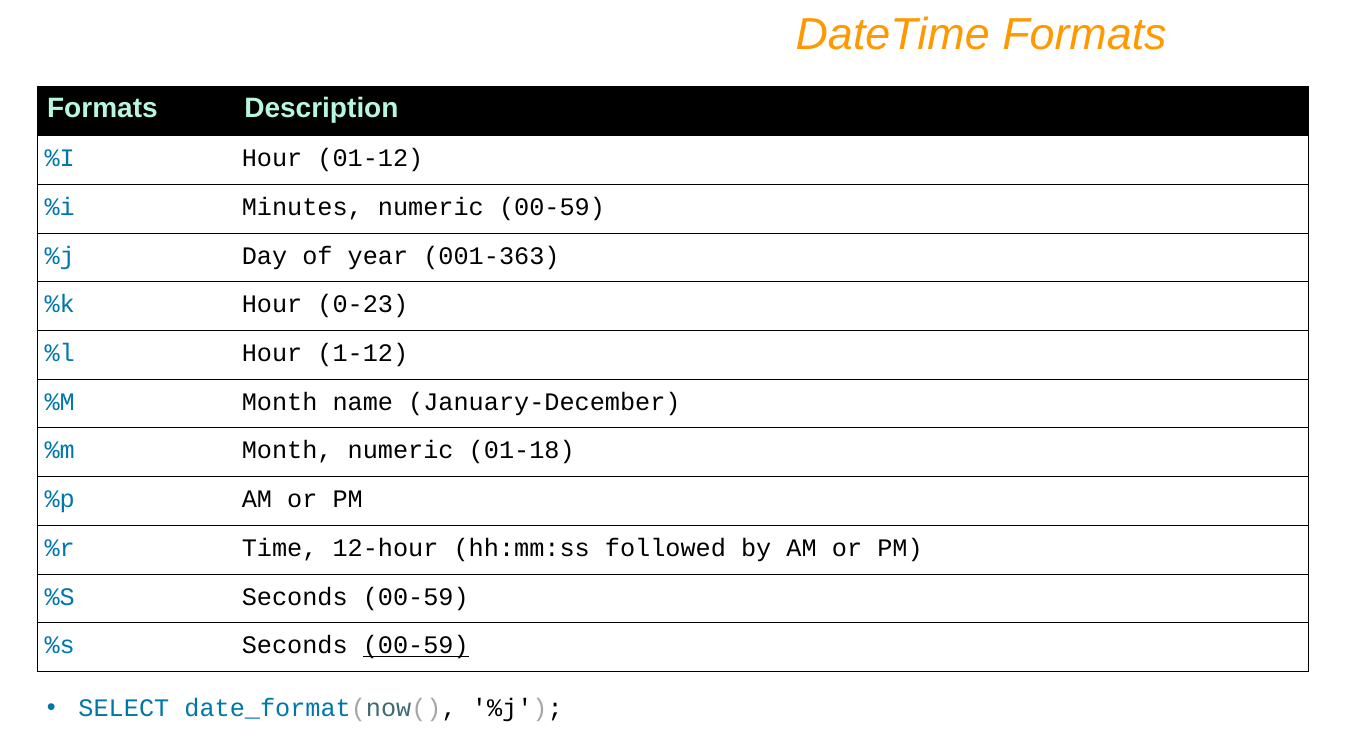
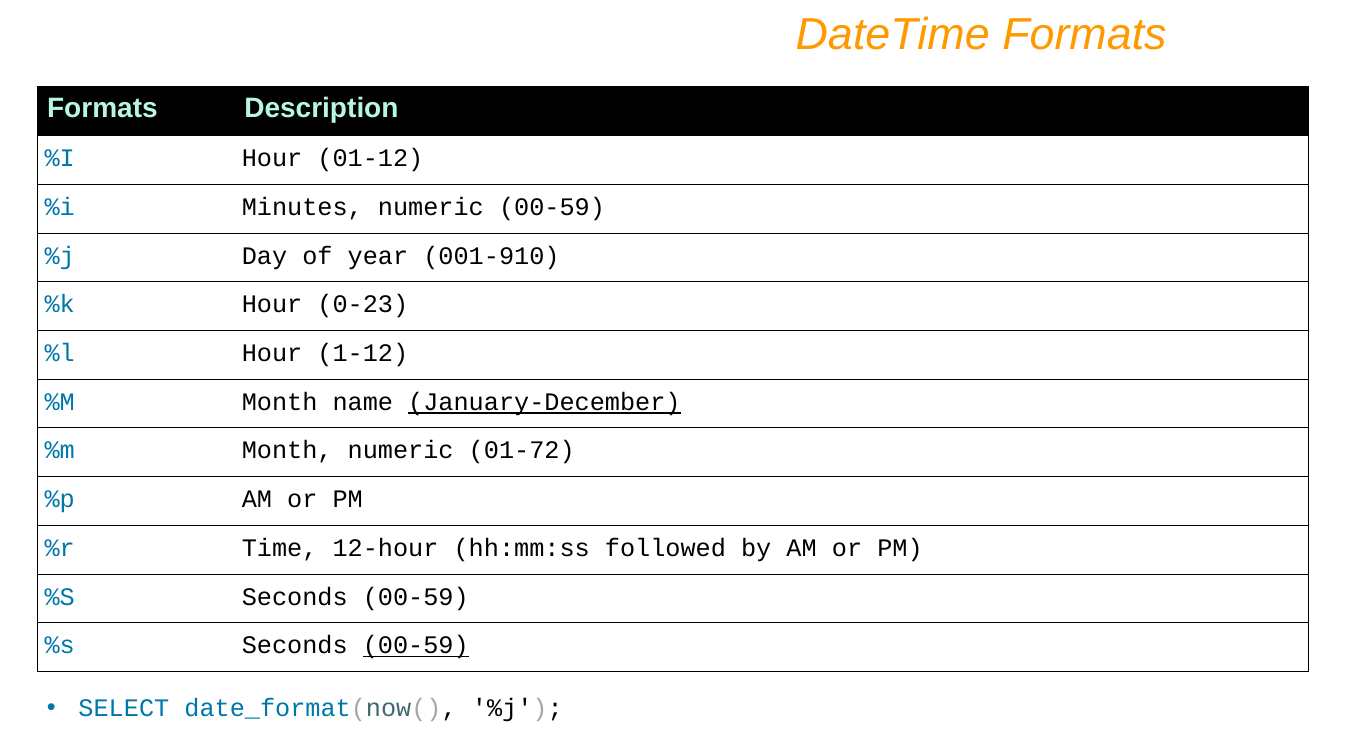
001-363: 001-363 -> 001-910 (491, 256)
January-December underline: none -> present (544, 402)
01-18: 01-18 -> 01-72 (522, 451)
